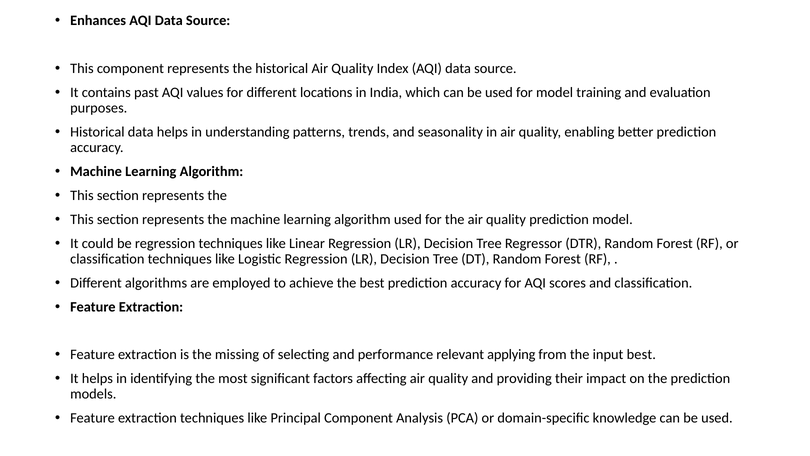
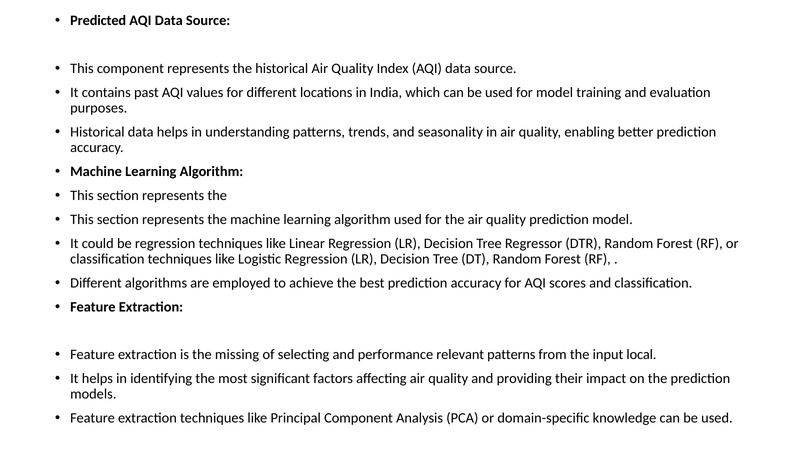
Enhances: Enhances -> Predicted (98, 21)
relevant applying: applying -> patterns (511, 354)
input best: best -> local (641, 354)
